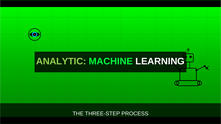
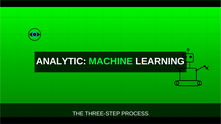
ANALYTIC colour: light green -> white (61, 61)
